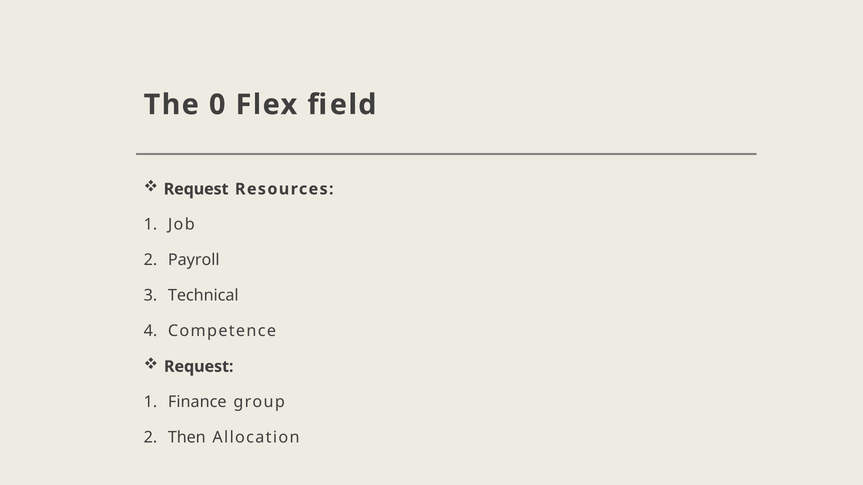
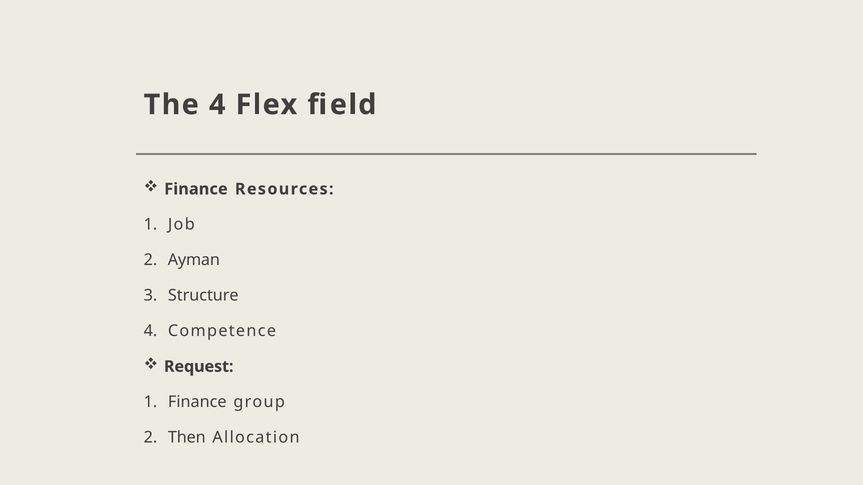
The 0: 0 -> 4 (217, 105)
Request: Request -> Finance (196, 189)
Payroll: Payroll -> Ayman (194, 260)
Technical: Technical -> Structure (203, 296)
